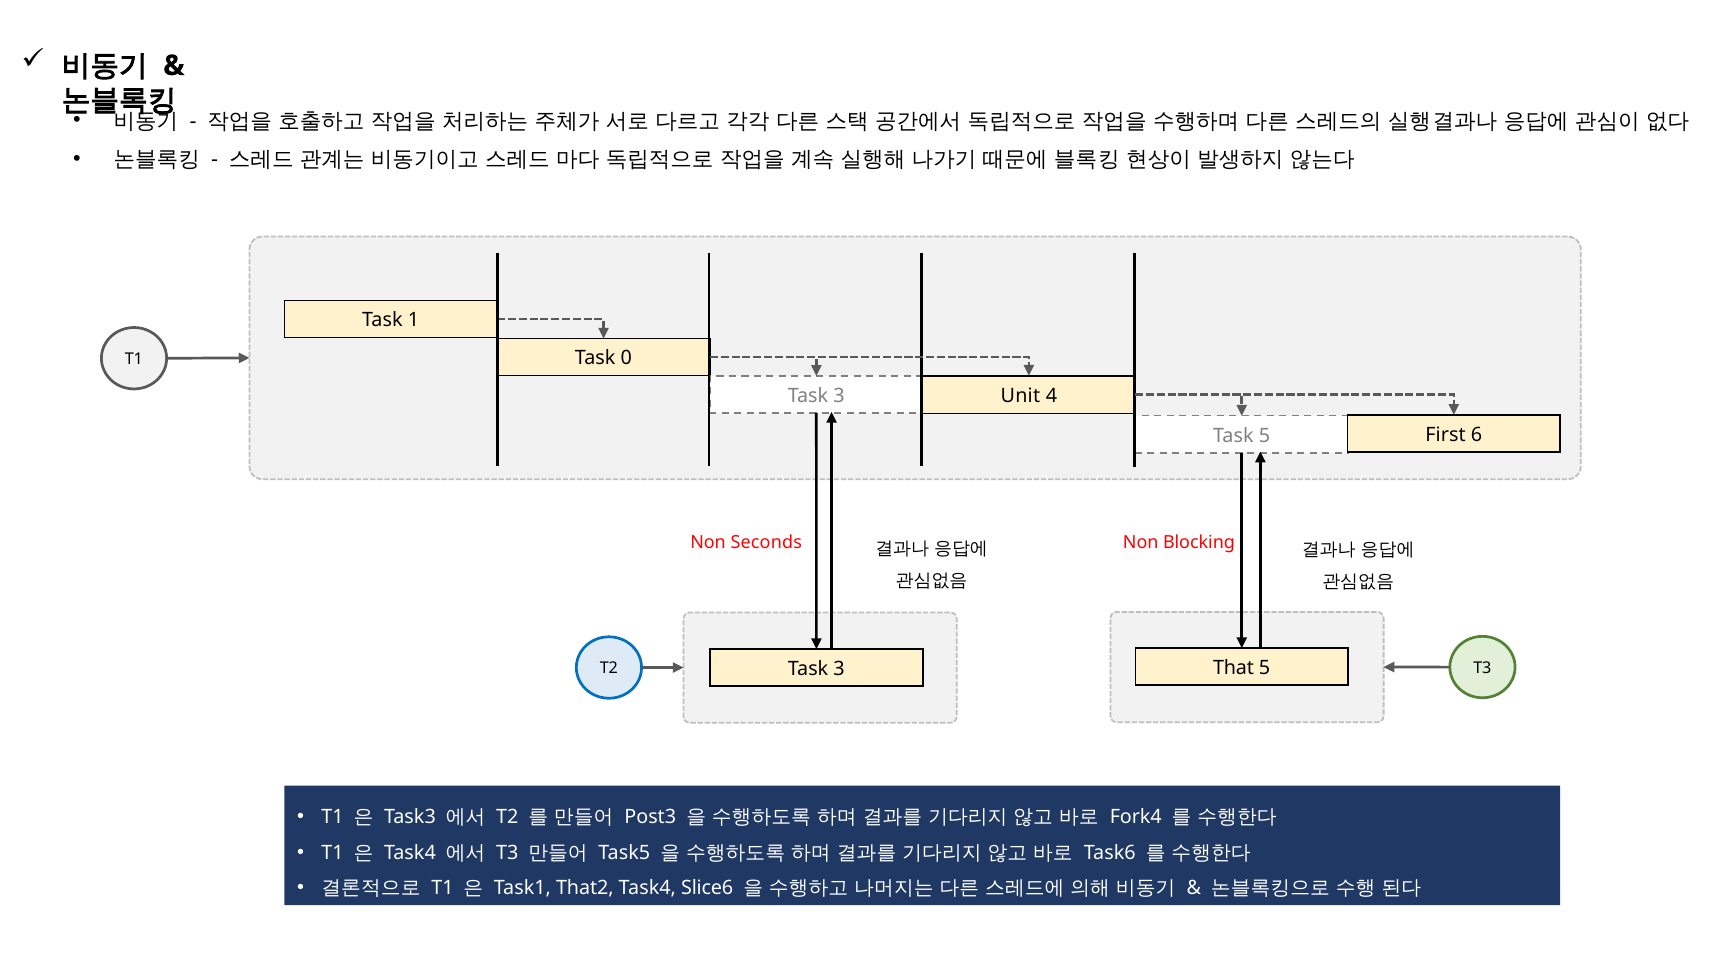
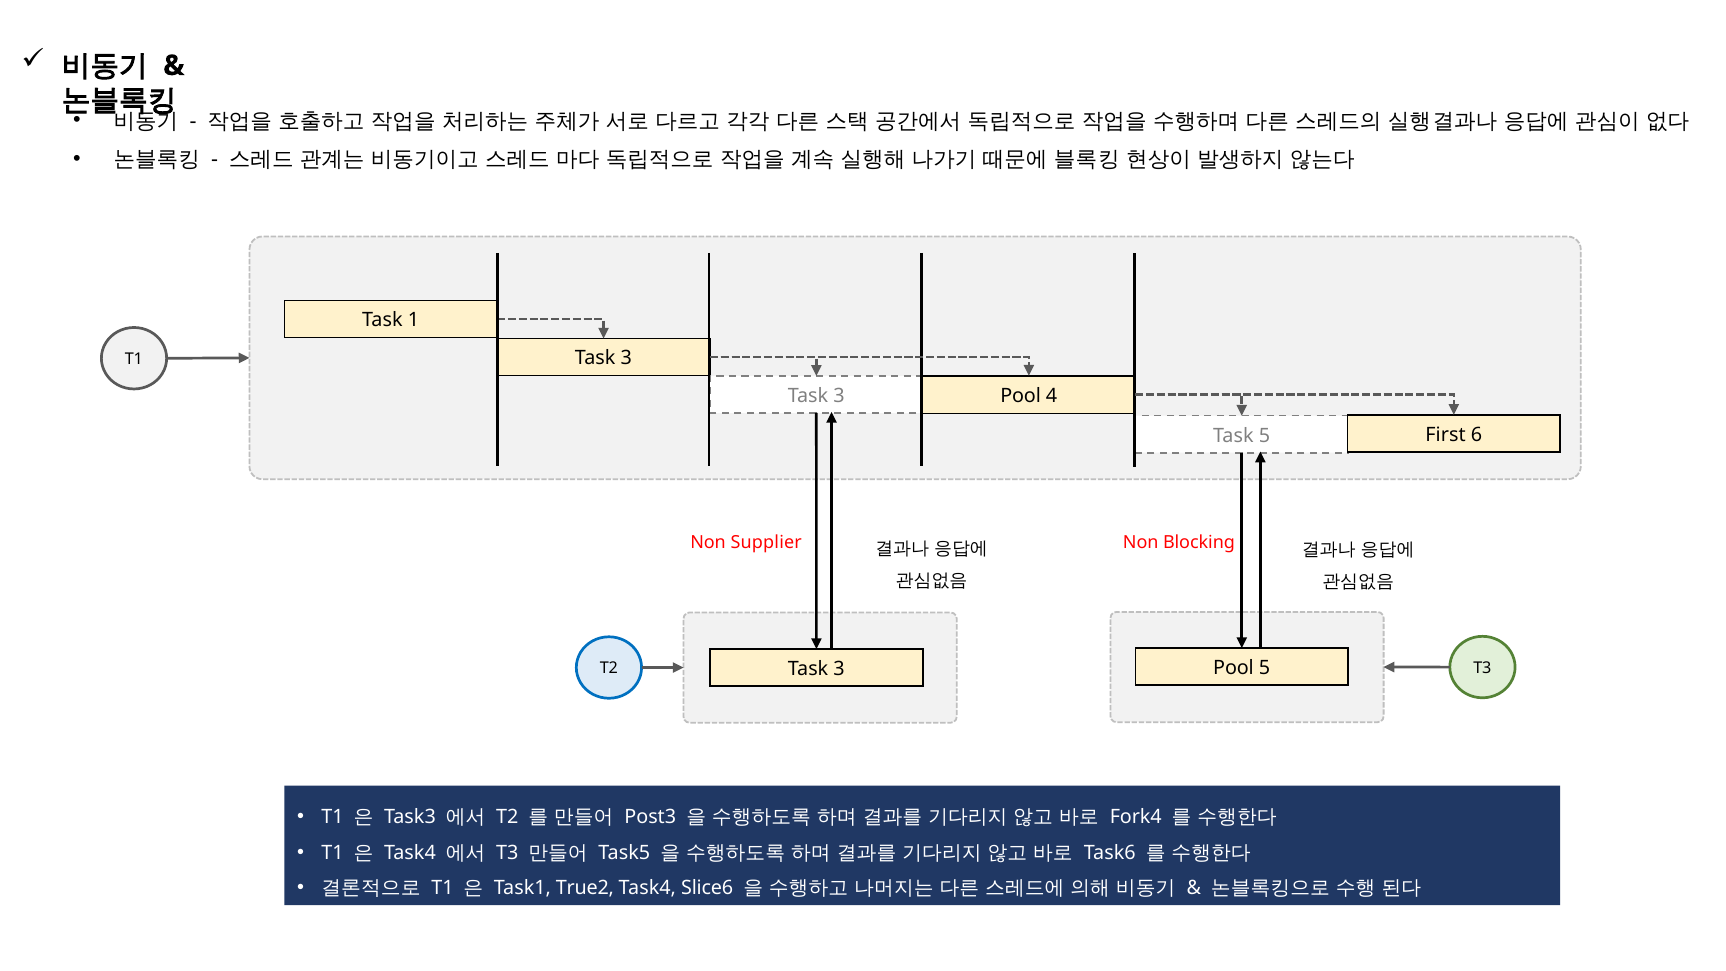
T1 Task 0: 0 -> 3 (626, 358)
Unit: Unit -> Pool (1021, 396)
Seconds: Seconds -> Supplier (766, 543)
That: That -> Pool (1234, 668)
That2: That2 -> True2 (585, 888)
